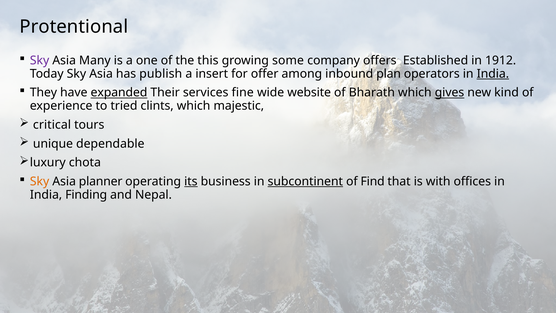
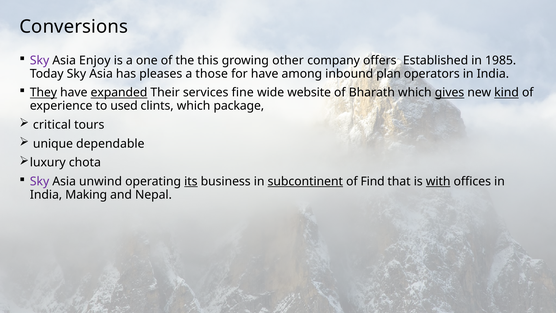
Protentional: Protentional -> Conversions (74, 27)
Many: Many -> Enjoy (95, 61)
some: some -> other (288, 61)
1912: 1912 -> 1985 (501, 61)
publish: publish -> pleases (161, 74)
insert: insert -> those (212, 74)
for offer: offer -> have (265, 74)
India underline: present -> none (493, 74)
They underline: none -> present (43, 93)
kind underline: none -> present (507, 93)
tried: tried -> used (124, 106)
majestic: majestic -> package (239, 106)
Sky colour: orange -> purple (40, 181)
planner: planner -> unwind (101, 181)
with underline: none -> present (438, 181)
Finding: Finding -> Making (86, 195)
